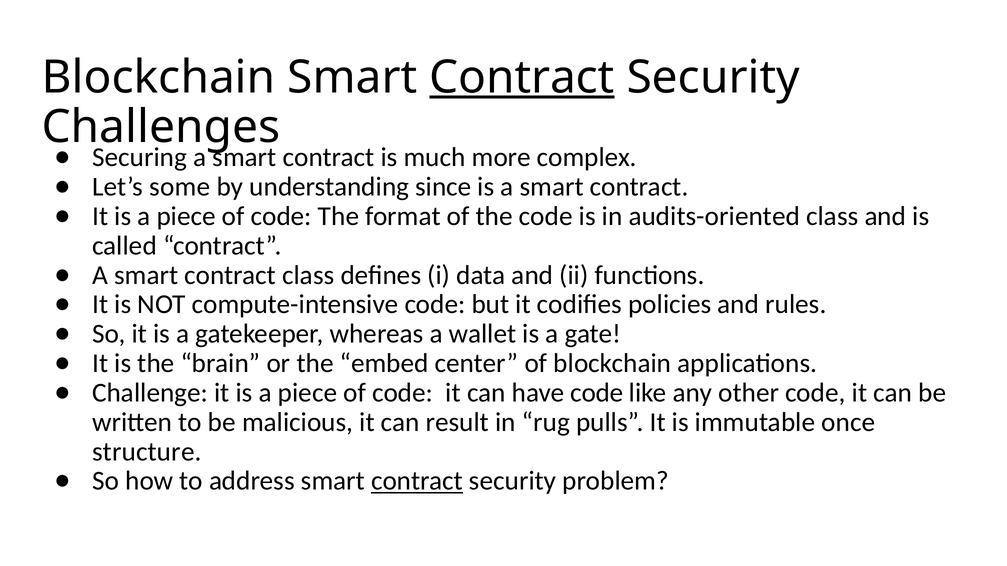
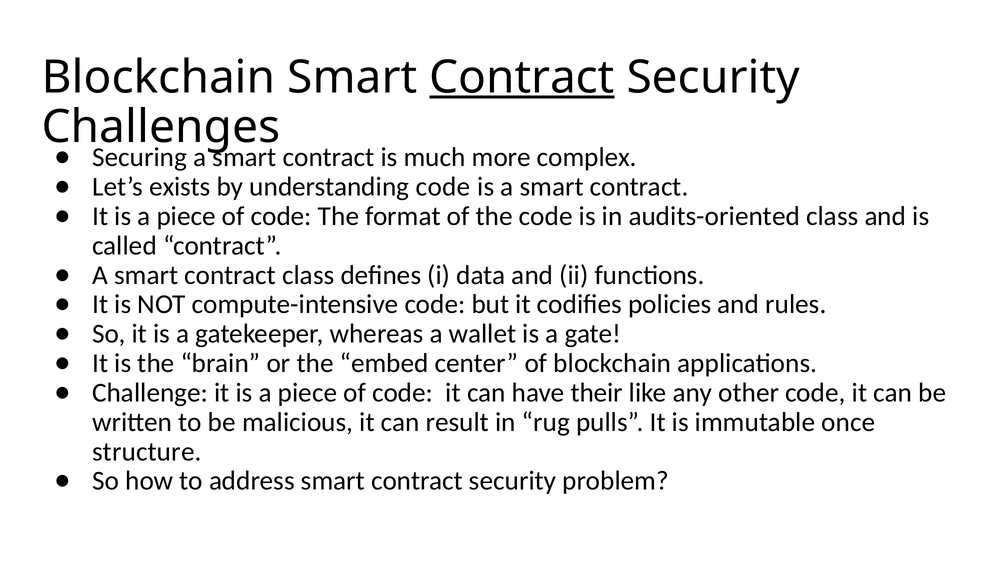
some: some -> exists (180, 187)
understanding since: since -> code (443, 187)
have code: code -> their (597, 393)
contract underline: present -> none (417, 481)
